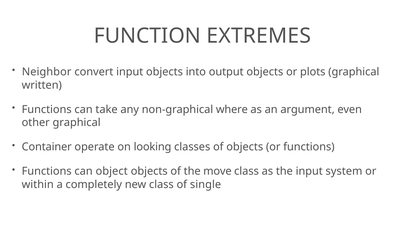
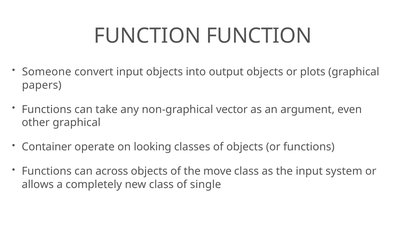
FUNCTION EXTREMES: EXTREMES -> FUNCTION (259, 36)
Neighbor: Neighbor -> Someone (47, 72)
written: written -> papers (42, 85)
where: where -> vector (232, 109)
object: object -> across (112, 171)
within: within -> allows (38, 184)
